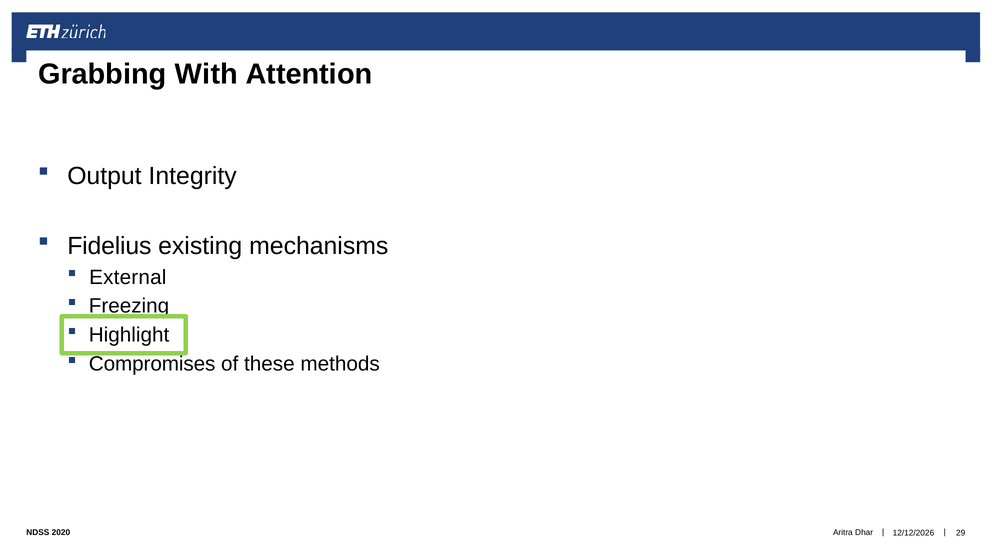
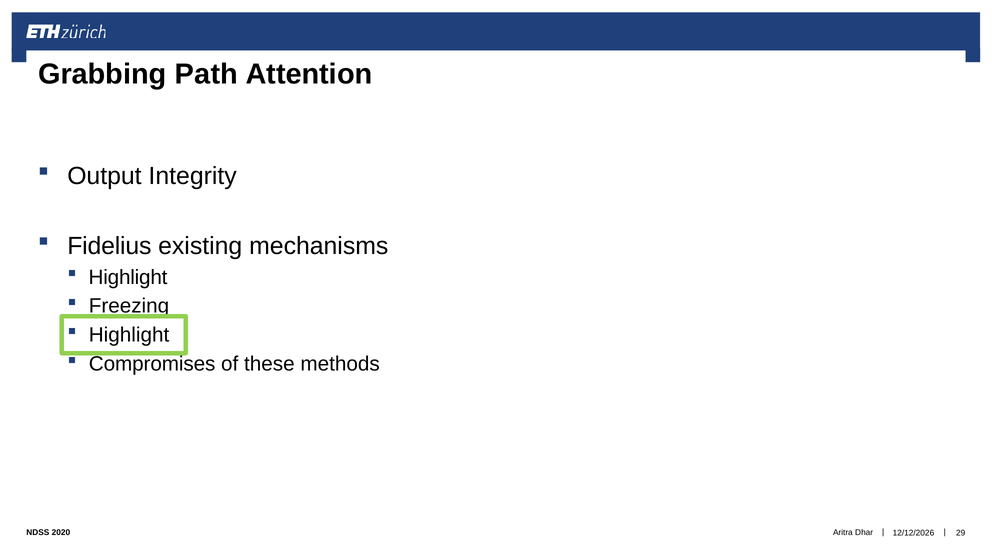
With: With -> Path (206, 74)
External: External -> Highlight (128, 277)
